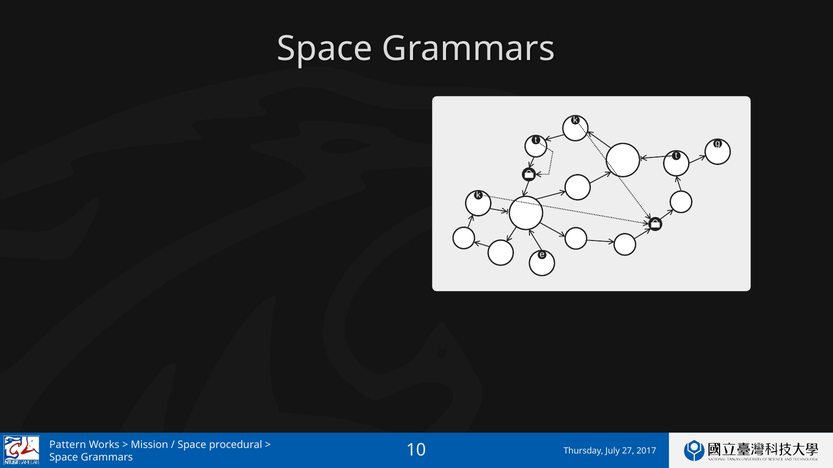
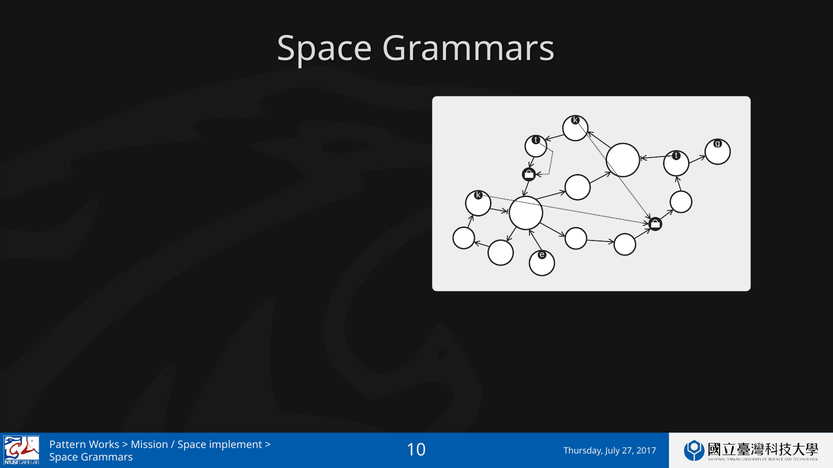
procedural: procedural -> implement (236, 445)
